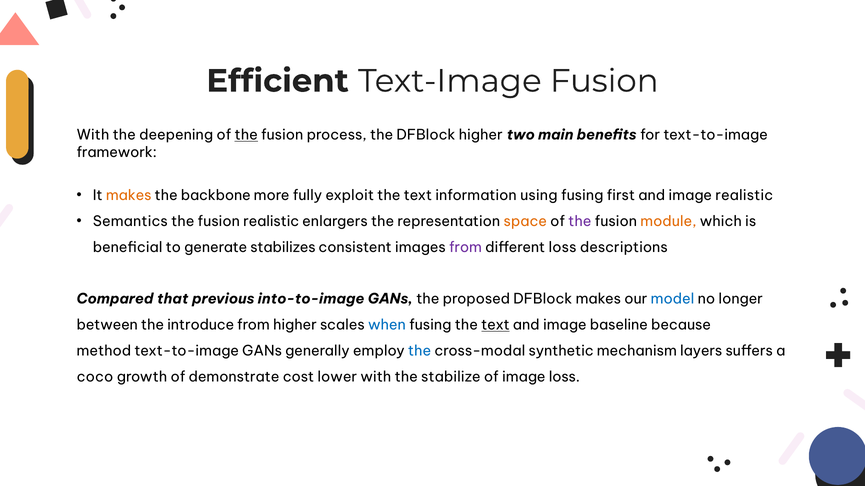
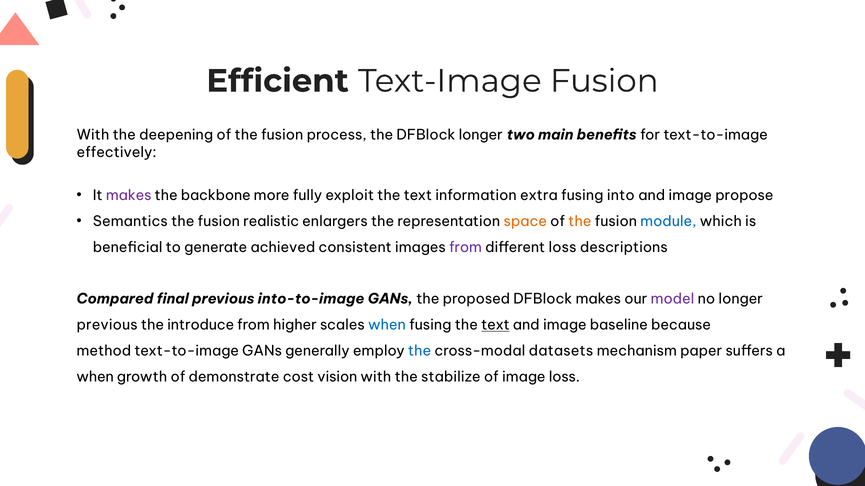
the underline: present -> none (246, 135)
DFBlock higher: higher -> longer (481, 135)
framework: framework -> effectively (117, 153)
makes colour: orange -> purple (129, 196)
using: using -> extra (539, 196)
first: first -> into (621, 196)
image realistic: realistic -> propose (744, 196)
the colour: purple -> orange (580, 222)
module colour: orange -> blue (668, 222)
stabilizes: stabilizes -> achieved (283, 248)
that: that -> final (173, 300)
model colour: blue -> purple (673, 300)
between: between -> previous (107, 326)
synthetic: synthetic -> datasets (561, 351)
layers: layers -> paper (701, 351)
coco: coco -> when (95, 377)
lower: lower -> vision (337, 377)
